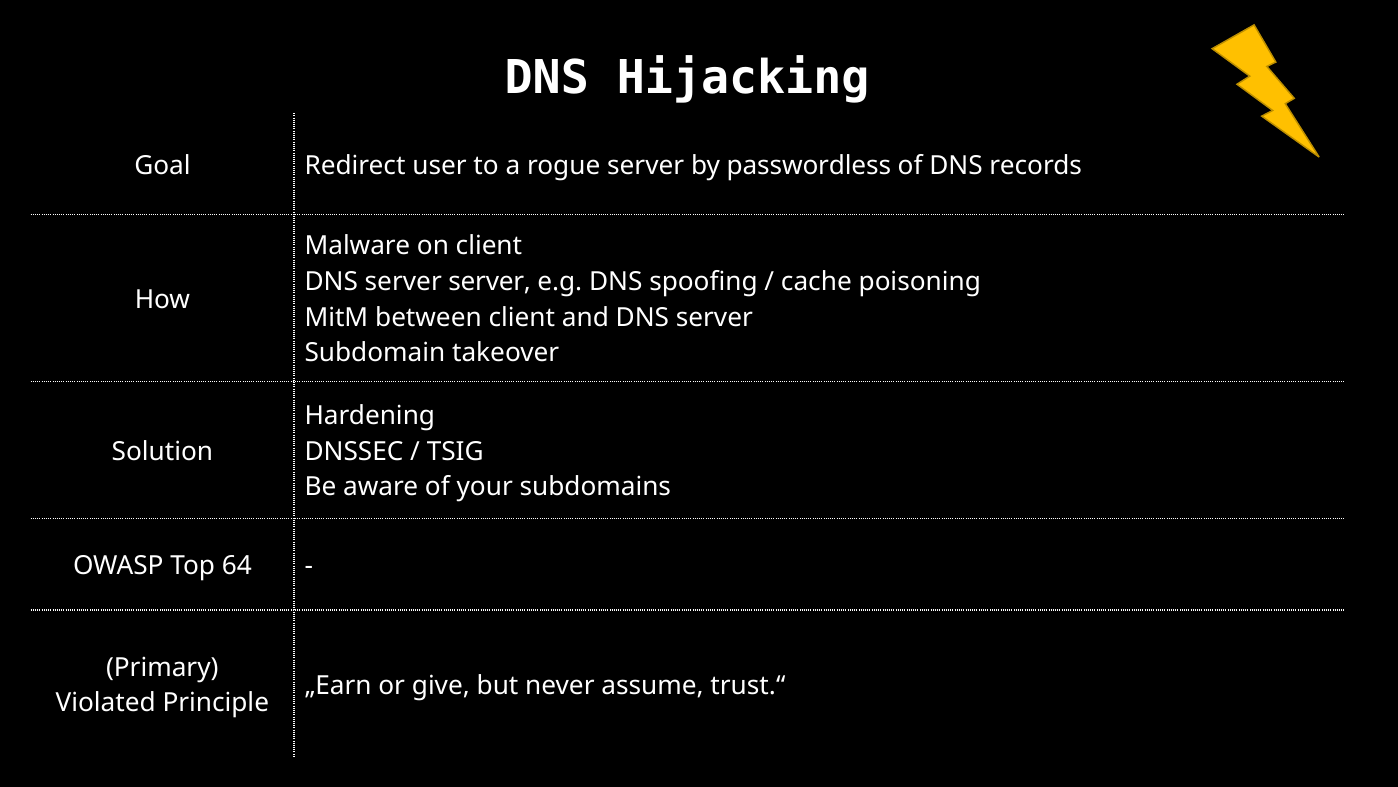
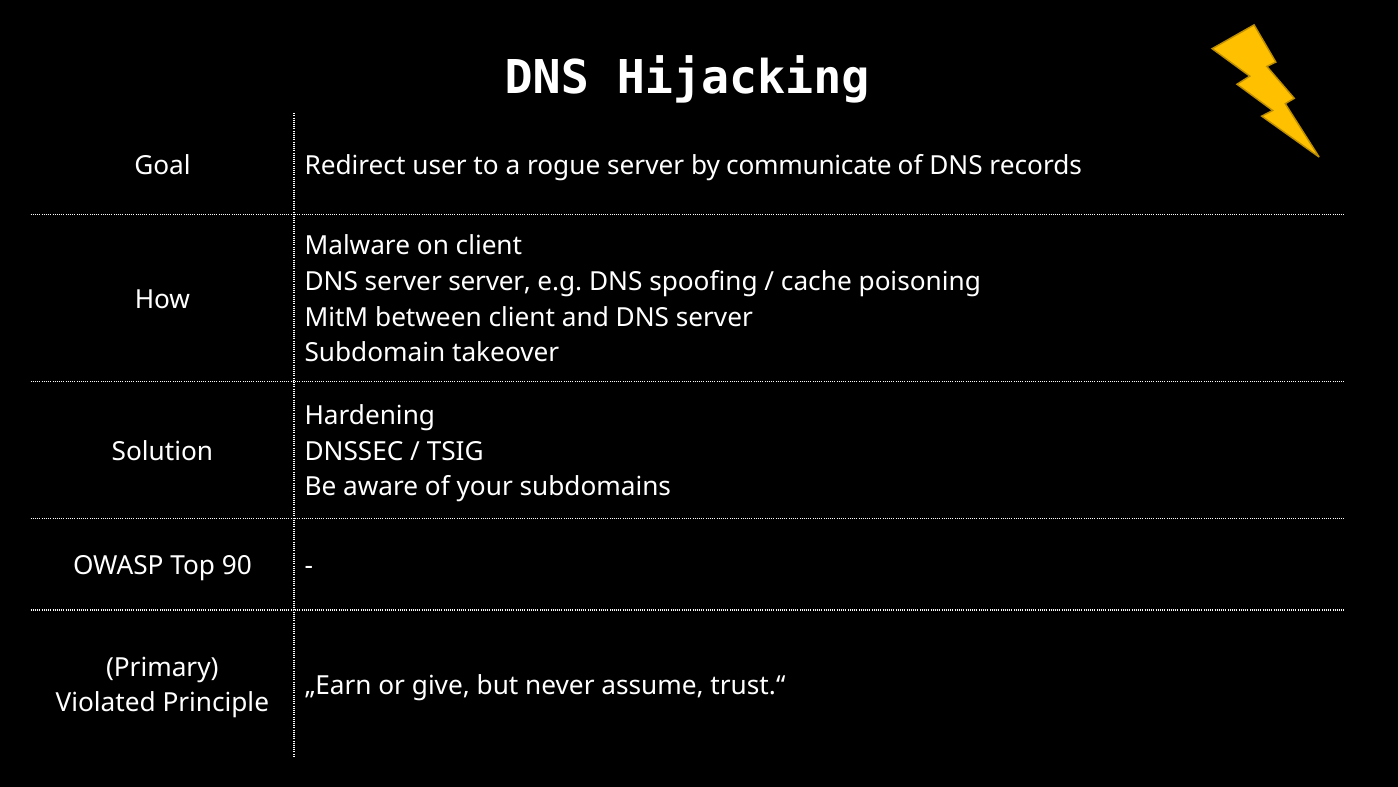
passwordless: passwordless -> communicate (809, 165)
64: 64 -> 90 (237, 565)
